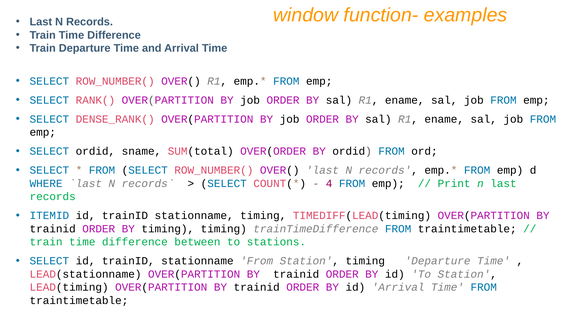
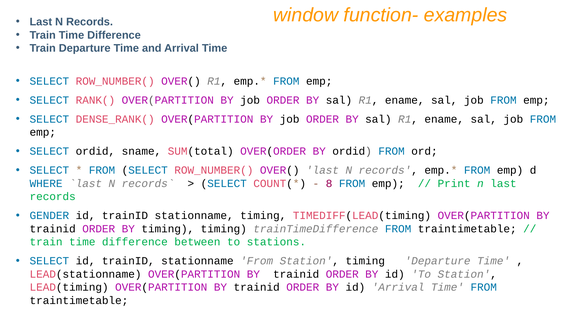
4: 4 -> 8 (329, 184)
ITEMID: ITEMID -> GENDER (49, 216)
